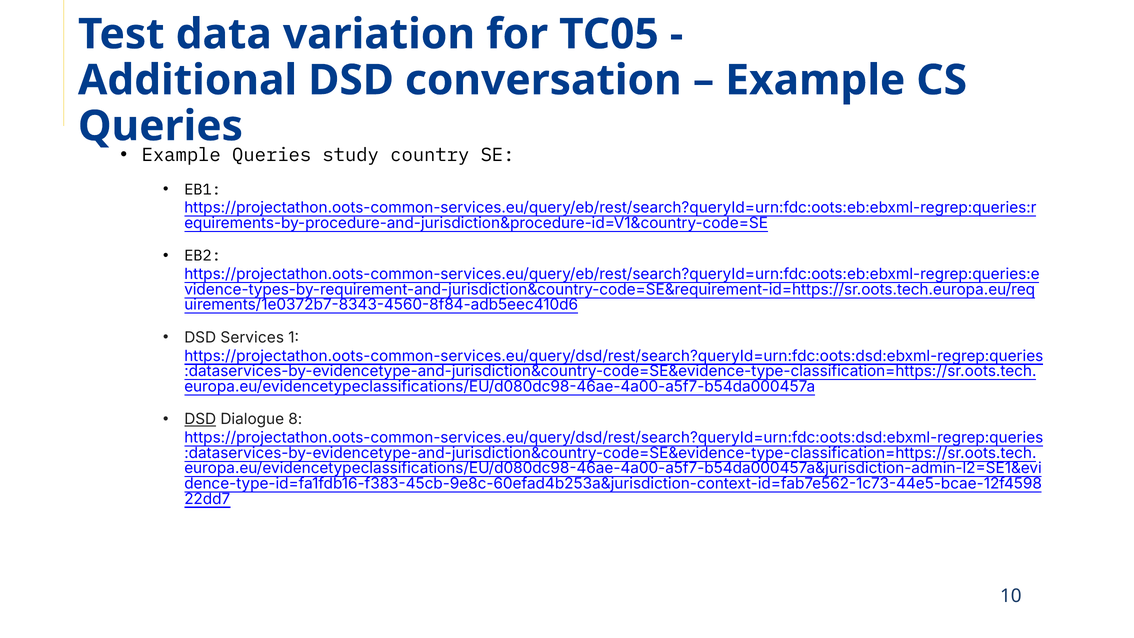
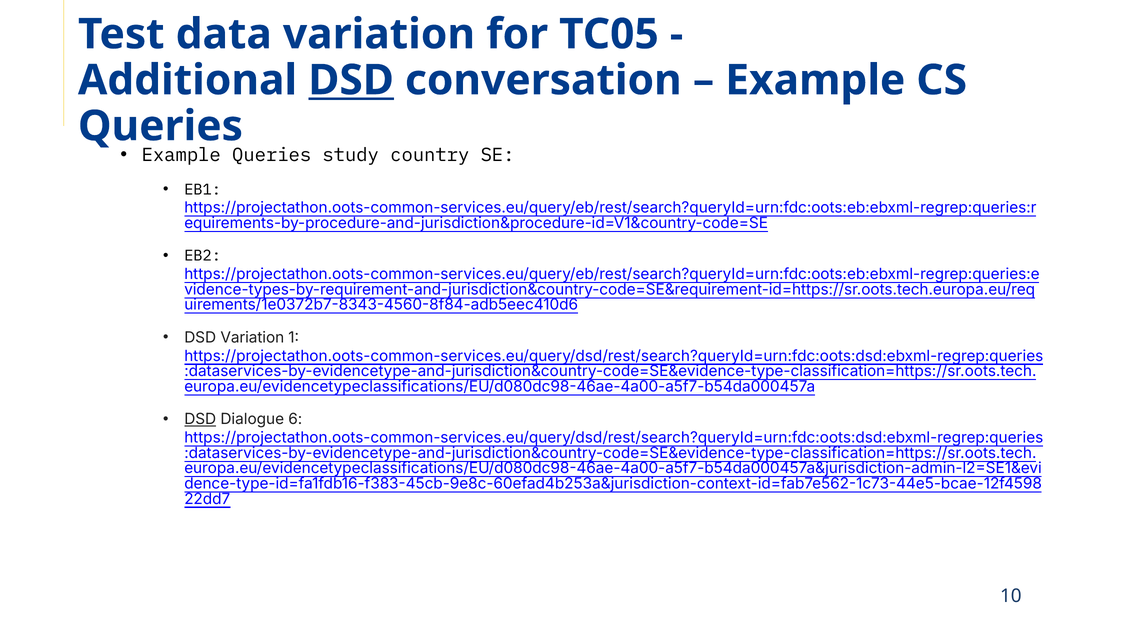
DSD underline: none -> present (351, 80)
DSD Services: Services -> Variation (252, 338)
8: 8 -> 6 (295, 419)
